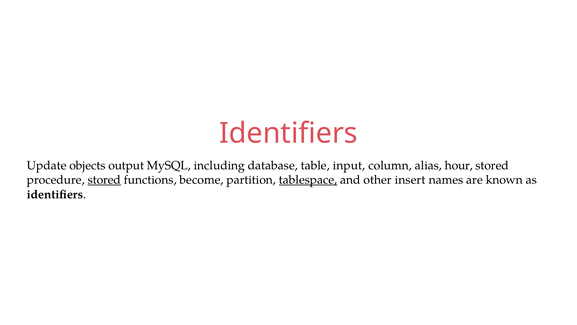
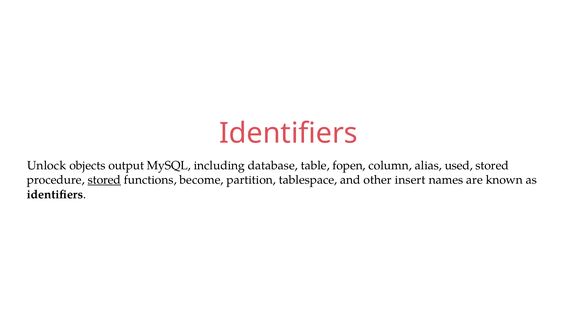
Update: Update -> Unlock (47, 165)
input: input -> fopen (349, 165)
hour: hour -> used (459, 165)
tablespace underline: present -> none (308, 180)
